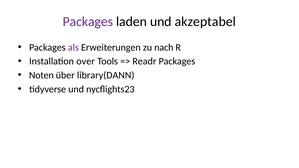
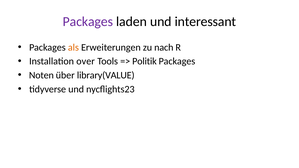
akzeptabel: akzeptabel -> interessant (205, 22)
als colour: purple -> orange (73, 47)
Readr: Readr -> Politik (144, 61)
library(DANN: library(DANN -> library(VALUE (106, 75)
